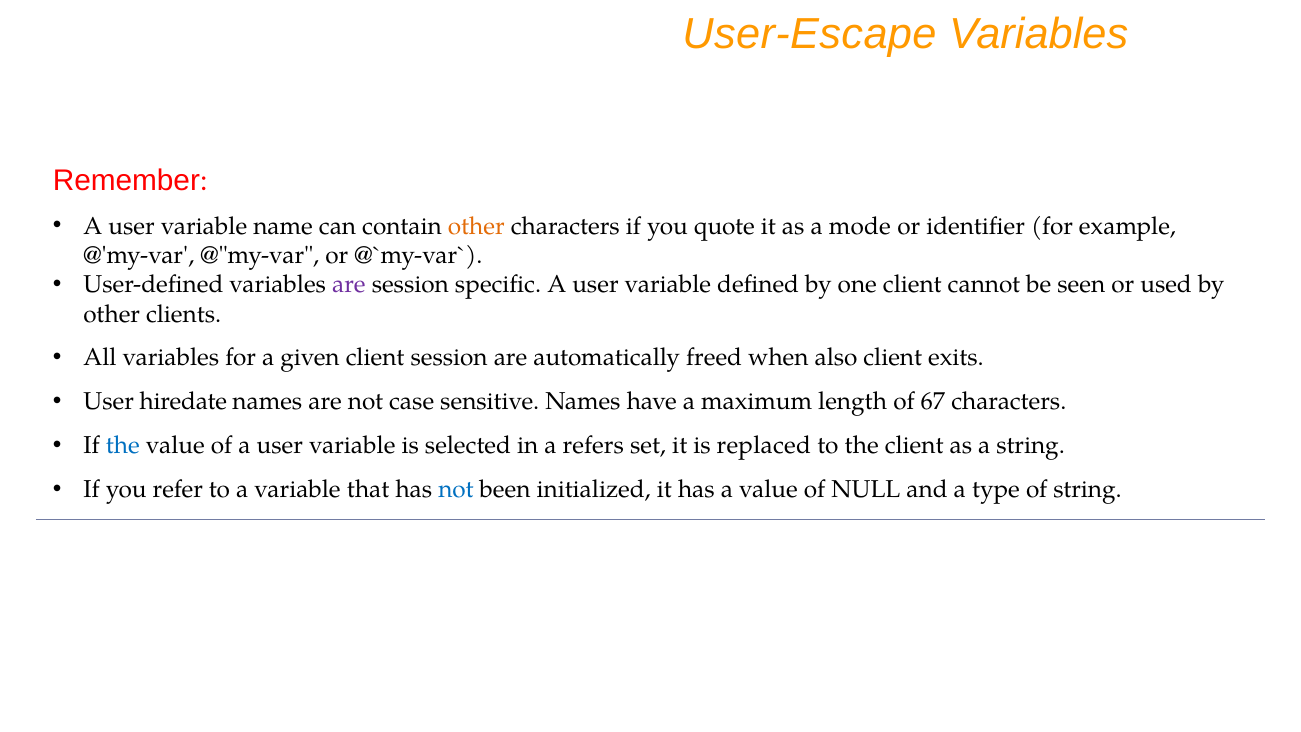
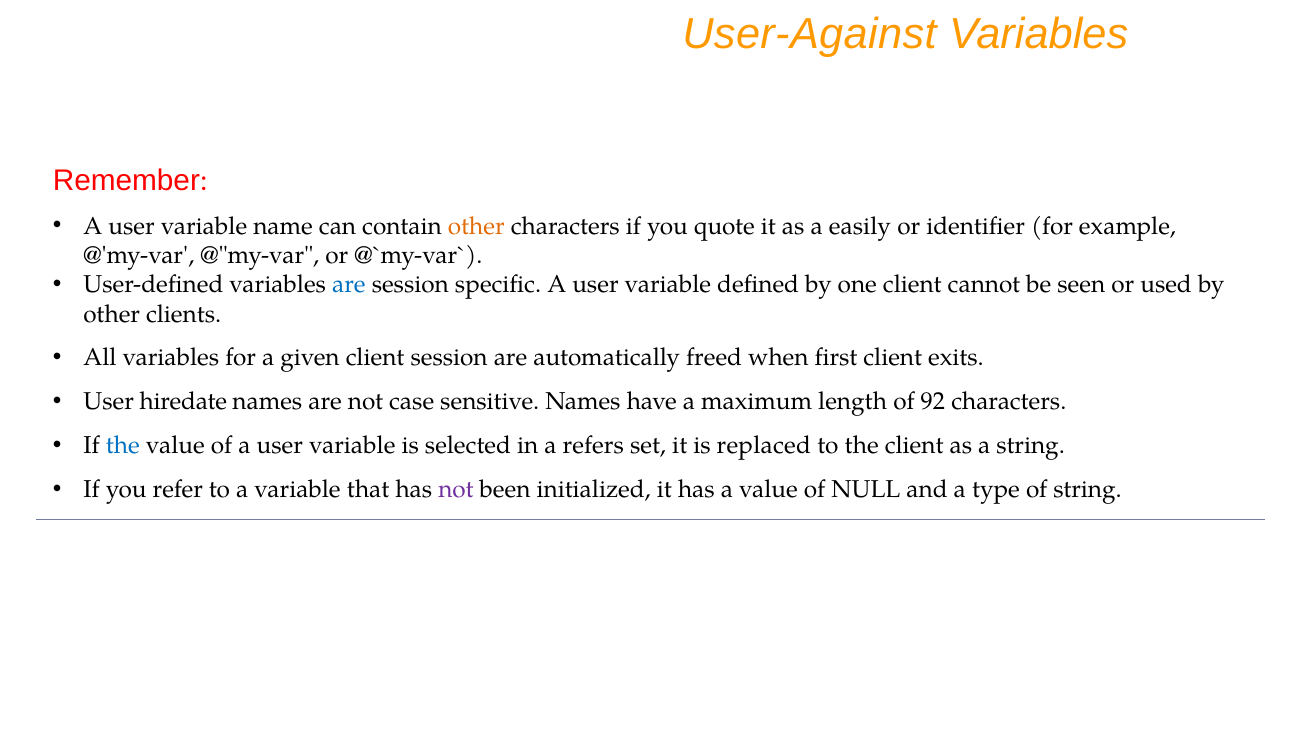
User-Escape: User-Escape -> User-Against (809, 34)
mode: mode -> easily (860, 226)
are colour: purple -> blue (349, 285)
also: also -> first (836, 358)
67: 67 -> 92 (933, 402)
not colour: blue -> purple (456, 490)
